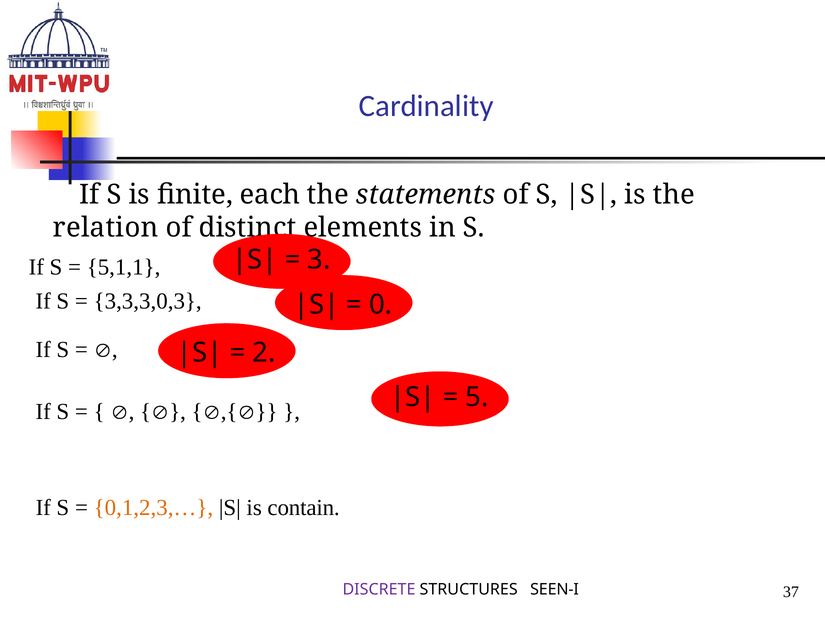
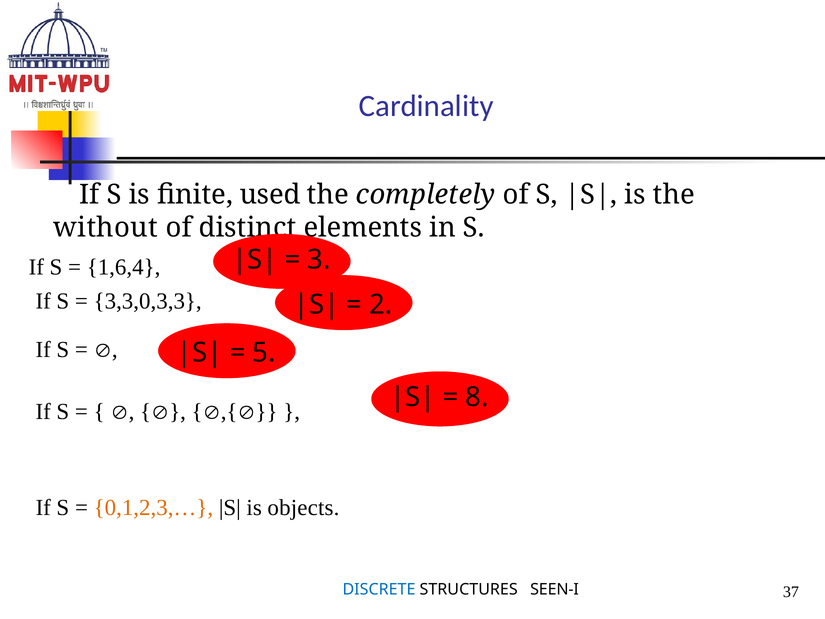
each: each -> used (270, 194)
statements: statements -> completely (426, 194)
relation: relation -> without (106, 227)
5,1,1: 5,1,1 -> 1,6,4 (124, 267)
3,3,3,0,3: 3,3,3,0,3 -> 3,3,0,3,3 (148, 301)
0: 0 -> 2 (381, 304)
2: 2 -> 5 (264, 352)
5: 5 -> 8 (477, 397)
contain: contain -> objects (303, 508)
DISCRETE colour: purple -> blue (379, 589)
